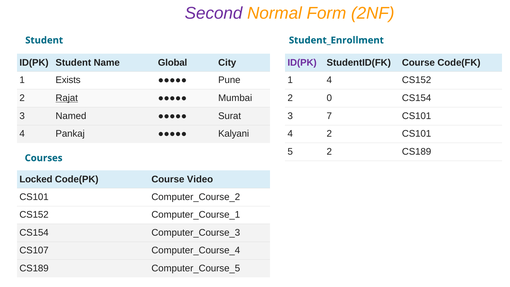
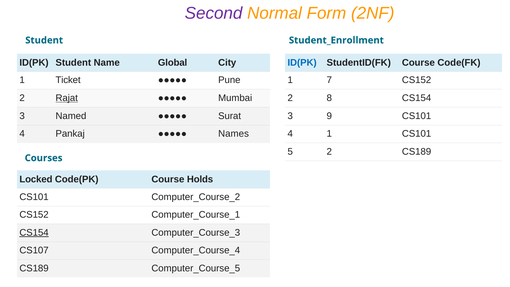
ID(PK colour: purple -> blue (302, 63)
Exists: Exists -> Ticket (68, 80)
1 4: 4 -> 7 (329, 80)
0: 0 -> 8 (329, 98)
7: 7 -> 9 (329, 116)
Kalyani: Kalyani -> Names (234, 134)
4 2: 2 -> 1 (329, 134)
Video: Video -> Holds (200, 179)
CS154 underline: none -> present (34, 232)
